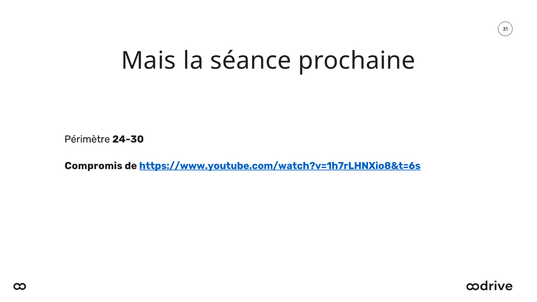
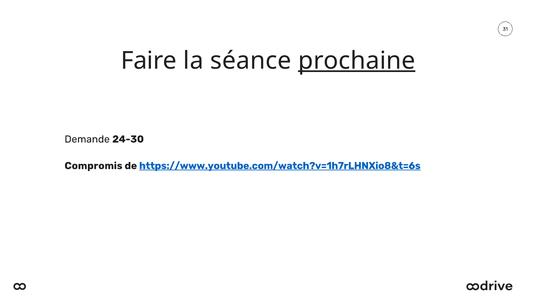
Mais: Mais -> Faire (149, 61)
prochaine underline: none -> present (357, 61)
Périmètre: Périmètre -> Demande (87, 139)
